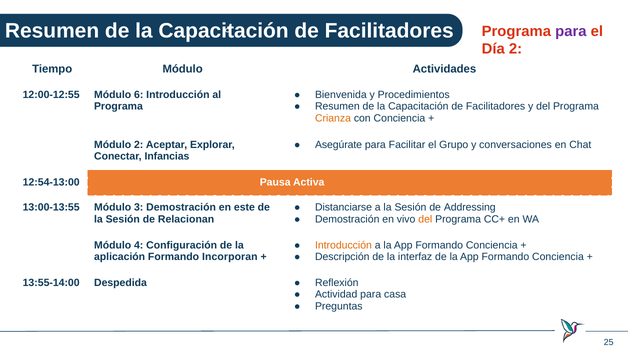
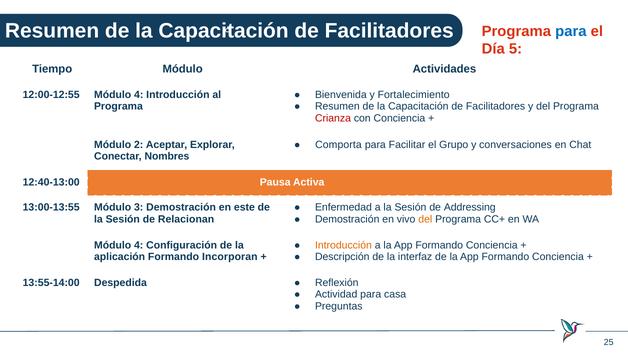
para colour: purple -> blue (571, 31)
Día 2: 2 -> 5 (516, 49)
Procedimientos: Procedimientos -> Fortalecimiento (414, 95)
12:00-12:55 Módulo 6: 6 -> 4 (139, 95)
Crianza colour: orange -> red (333, 118)
Asegúrate: Asegúrate -> Comporta (338, 145)
Infancias: Infancias -> Nombres (167, 157)
12:54-13:00: 12:54-13:00 -> 12:40-13:00 (51, 183)
Distanciarse: Distanciarse -> Enfermedad (343, 208)
